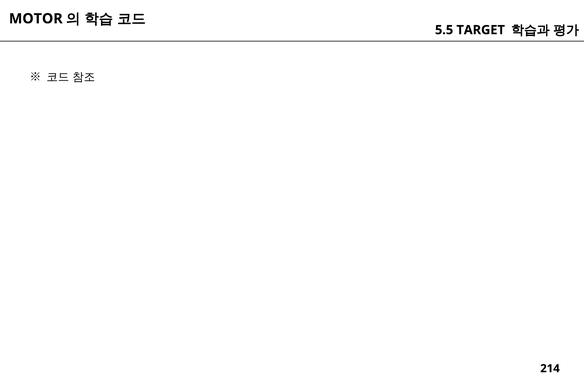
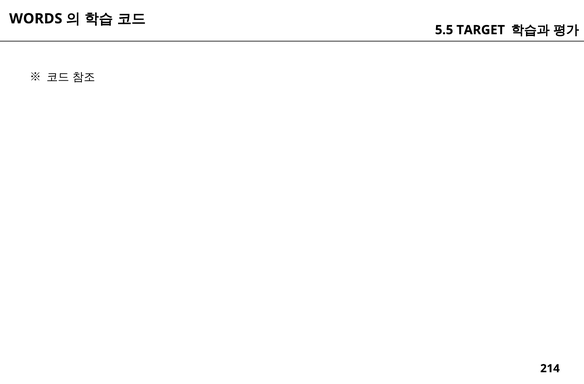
MOTOR: MOTOR -> WORDS (36, 19)
